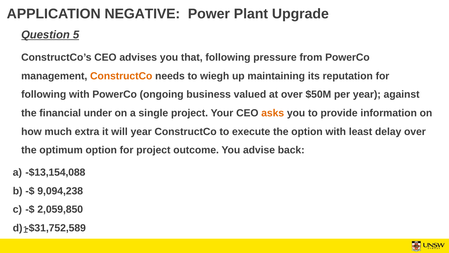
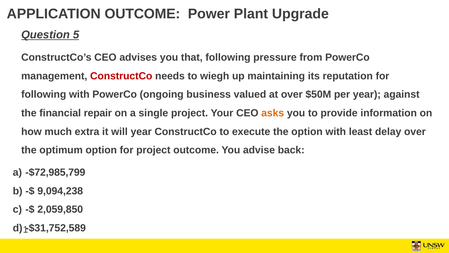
APPLICATION NEGATIVE: NEGATIVE -> OUTCOME (142, 14)
ConstructCo colour: orange -> red (121, 76)
under: under -> repair (98, 113)
-$13,154,088: -$13,154,088 -> -$72,985,799 (55, 172)
